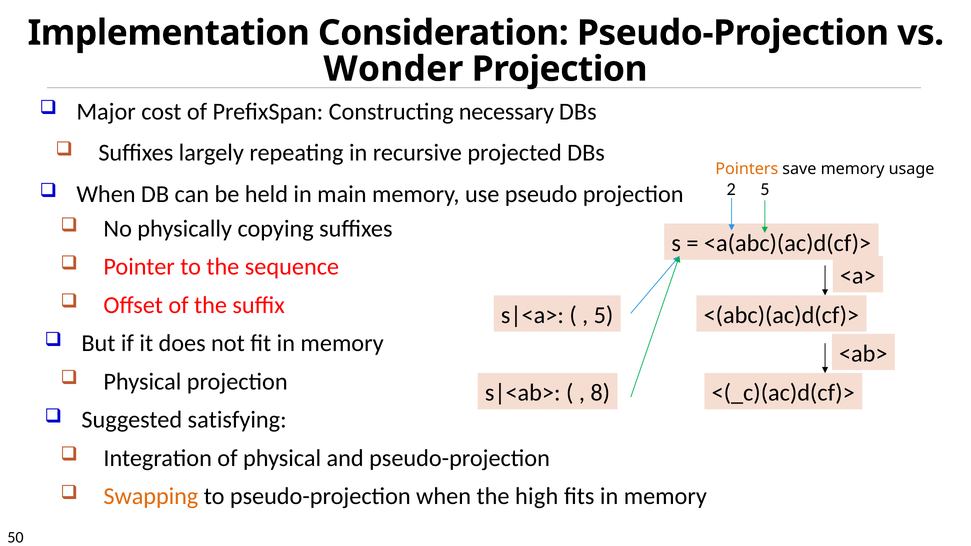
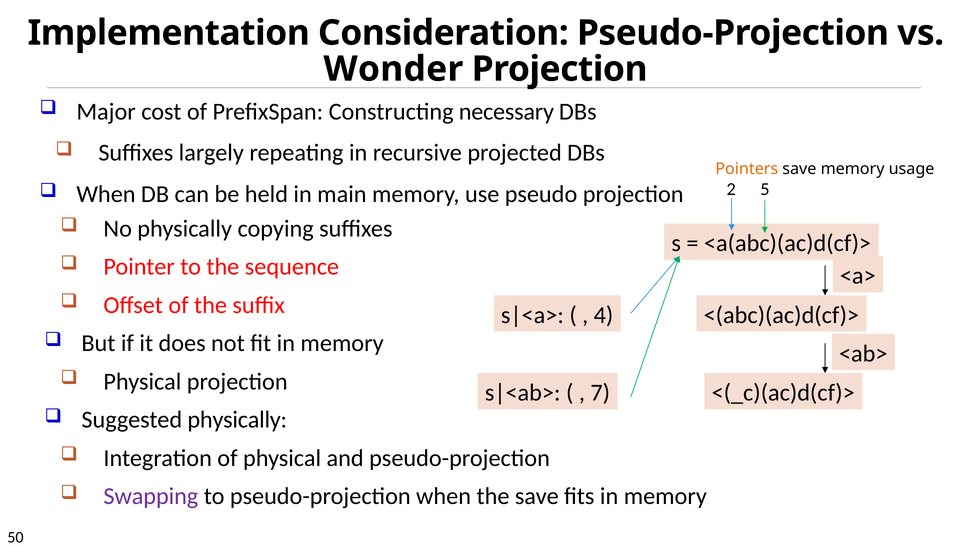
5: 5 -> 4 (604, 315)
8: 8 -> 7 (600, 393)
Suggested satisfying: satisfying -> physically (237, 420)
Swapping colour: orange -> purple (151, 496)
the high: high -> save (537, 496)
